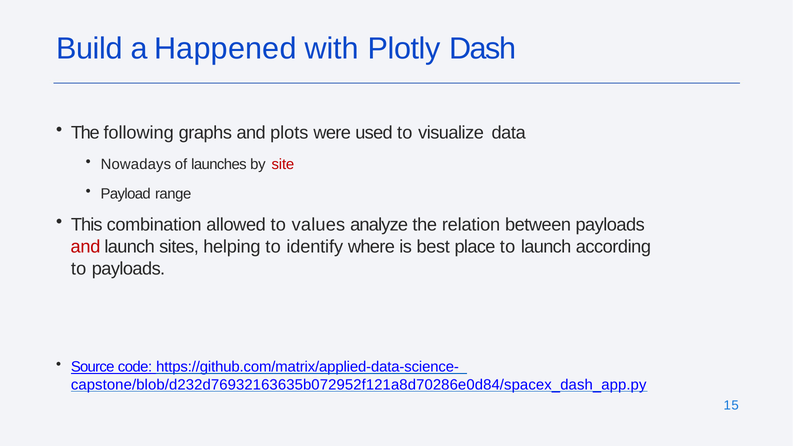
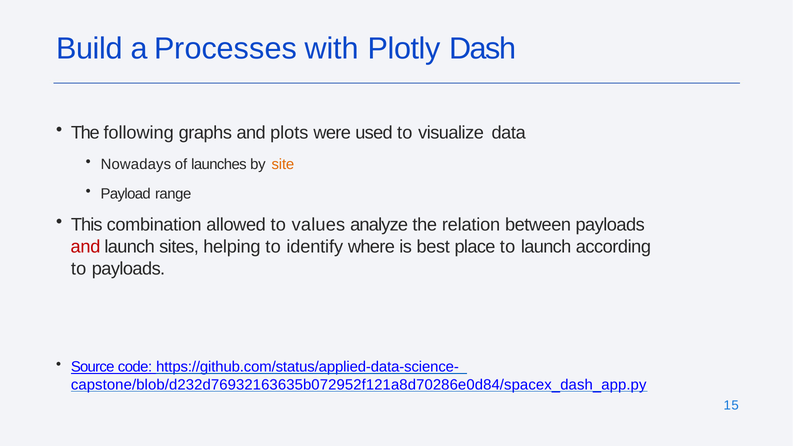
Happened: Happened -> Processes (225, 49)
site colour: red -> orange (283, 164)
https://github.com/matrix/applied-data-science-: https://github.com/matrix/applied-data-science- -> https://github.com/status/applied-data-science- (308, 367)
